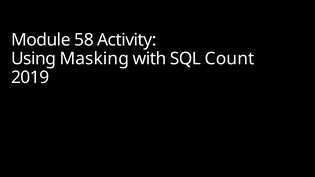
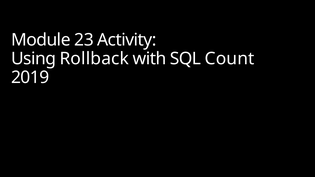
58: 58 -> 23 (84, 40)
Masking: Masking -> Rollback (94, 59)
